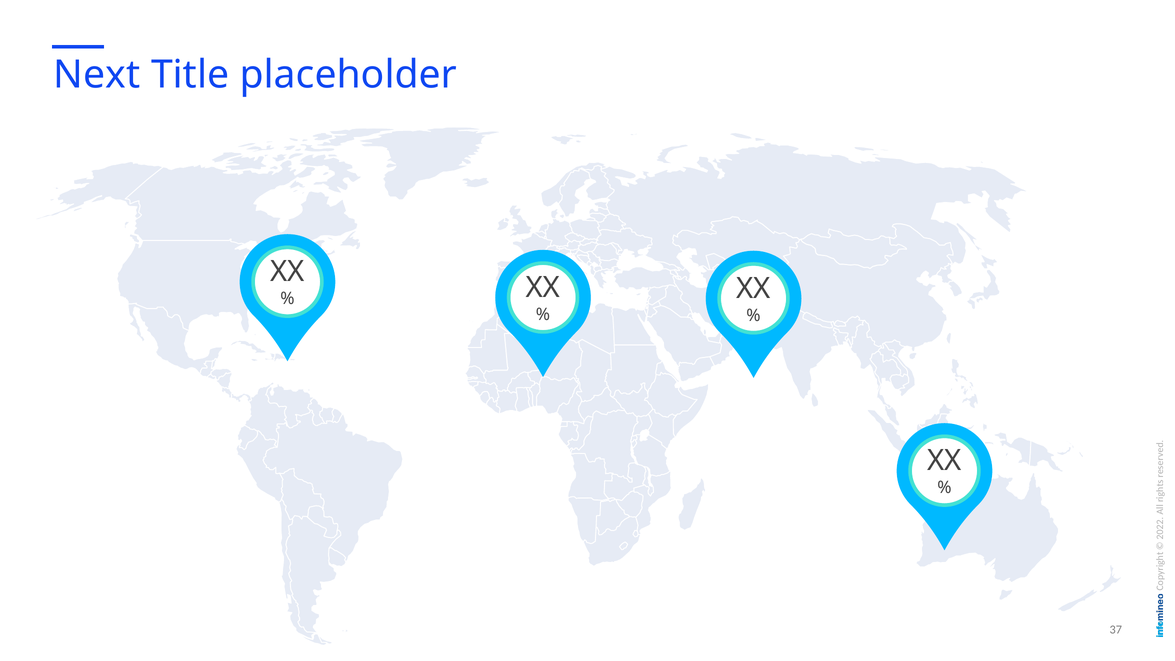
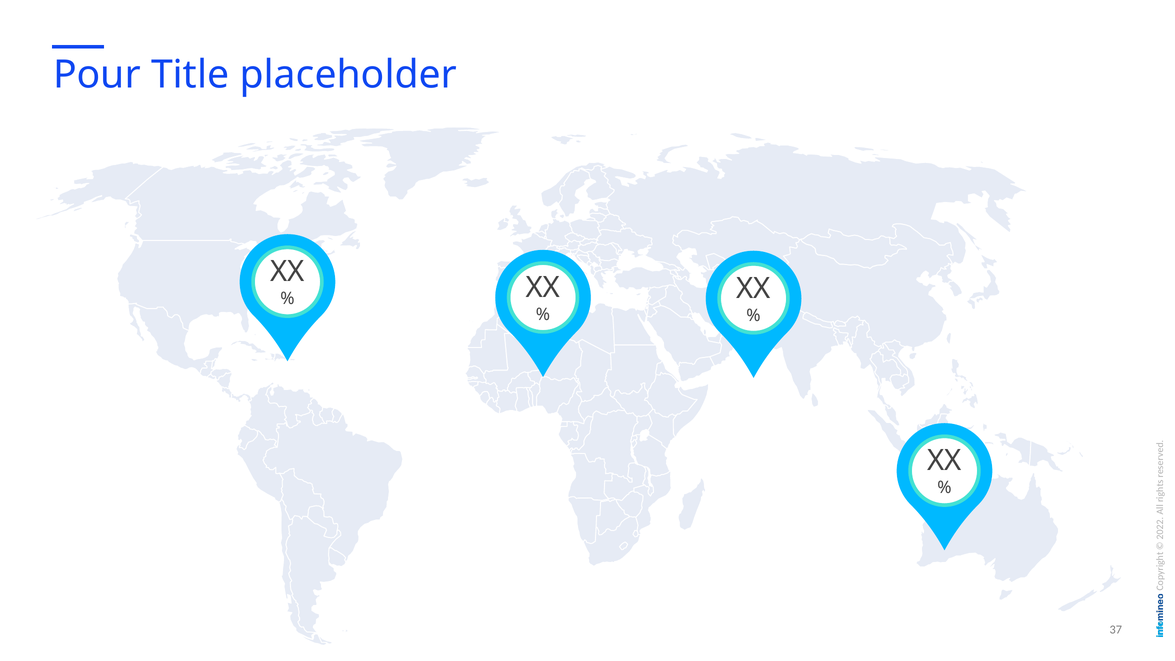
Next: Next -> Pour (97, 75)
